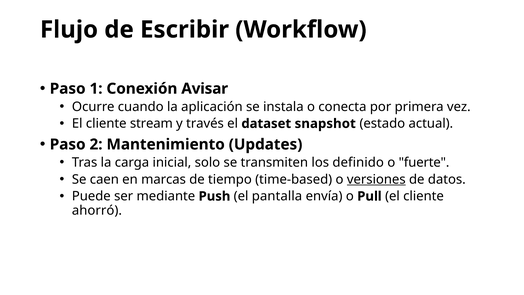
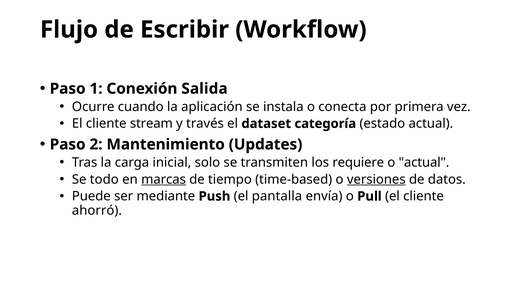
Avisar: Avisar -> Salida (205, 89)
snapshot: snapshot -> categoría (325, 124)
definido: definido -> requiere (358, 162)
o fuerte: fuerte -> actual (424, 162)
caen: caen -> todo (104, 179)
marcas underline: none -> present (164, 179)
